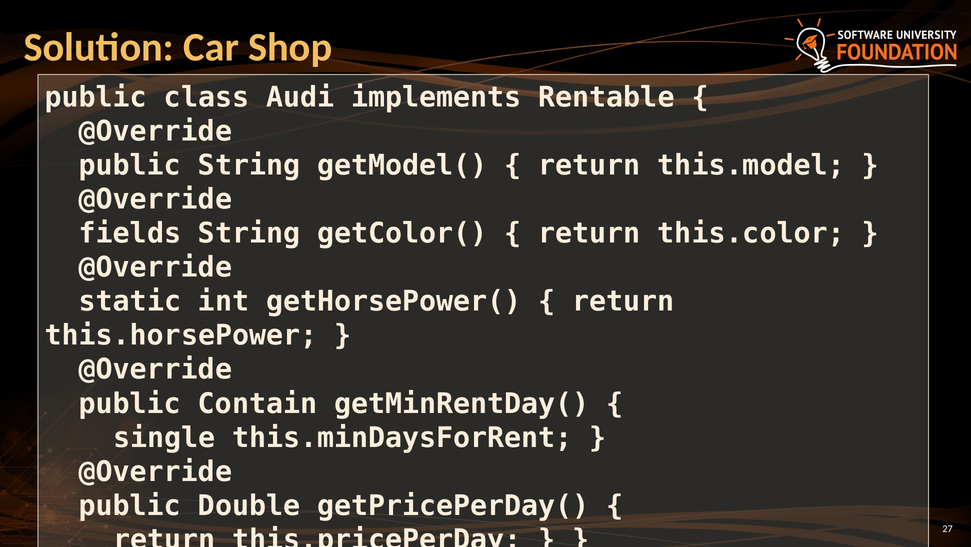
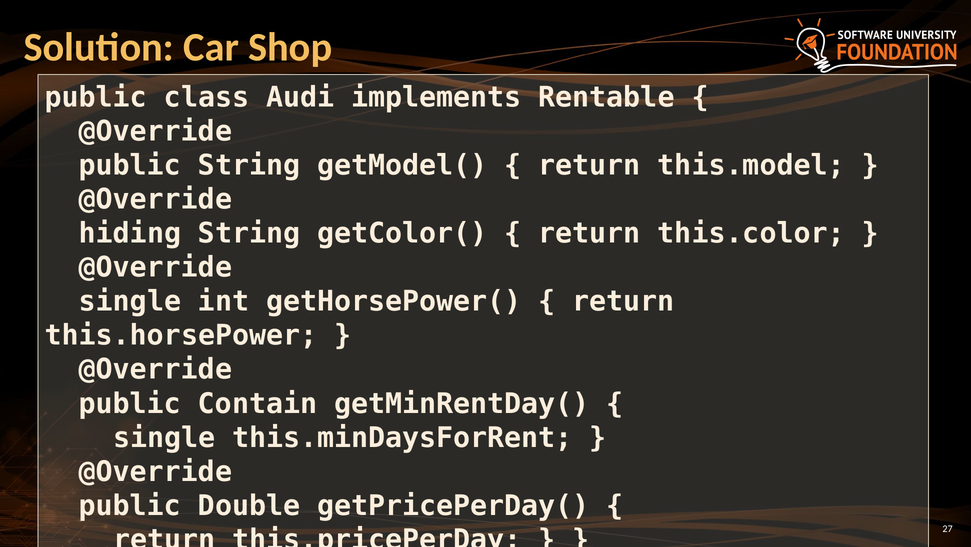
fields: fields -> hiding (130, 233)
static: static -> single (130, 301)
